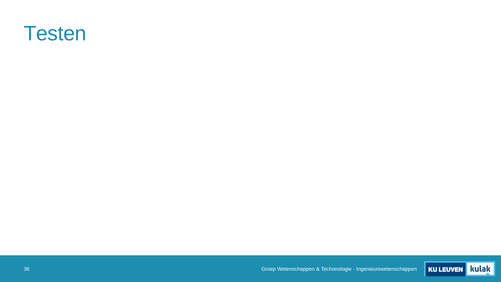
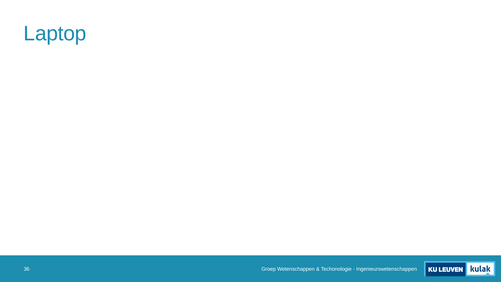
Testen: Testen -> Laptop (55, 34)
